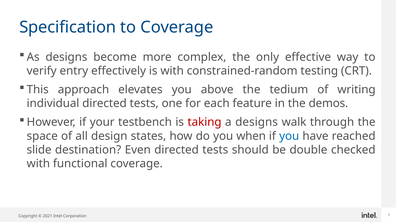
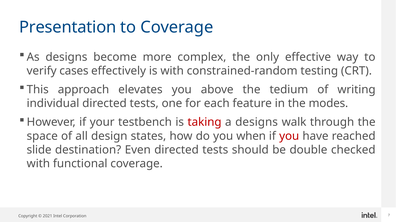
Specification: Specification -> Presentation (68, 27)
entry: entry -> cases (74, 71)
demos: demos -> modes (328, 104)
you colour: blue -> red (289, 136)
